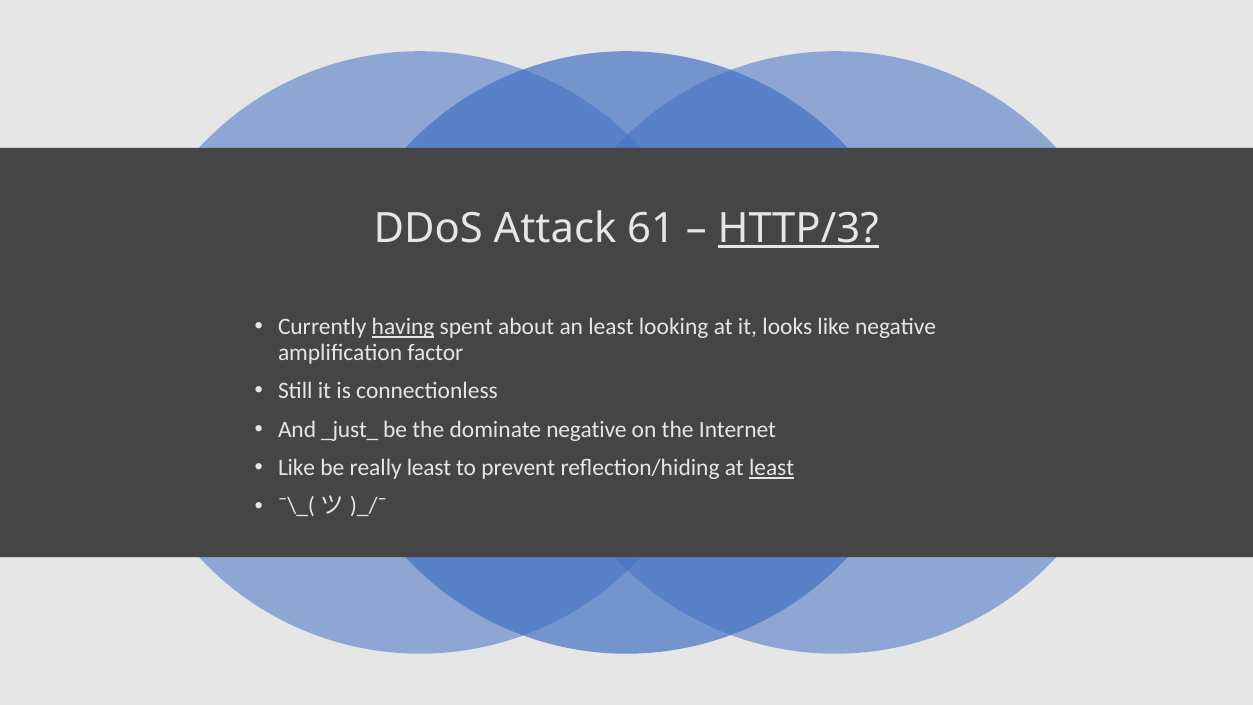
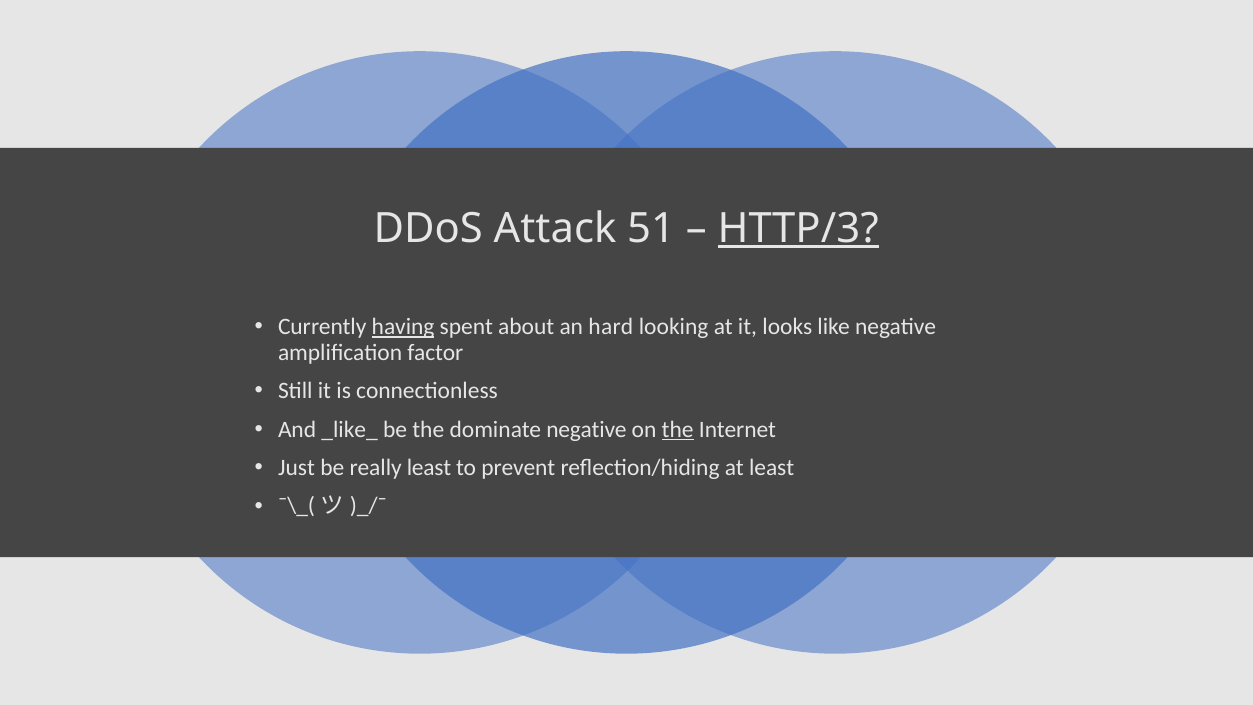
61: 61 -> 51 (651, 229)
an least: least -> hard (611, 327)
_just_: _just_ -> _like_ (350, 429)
the underline: none -> present (678, 429)
Like: Like -> Just (296, 468)
least underline: present -> none (772, 468)
